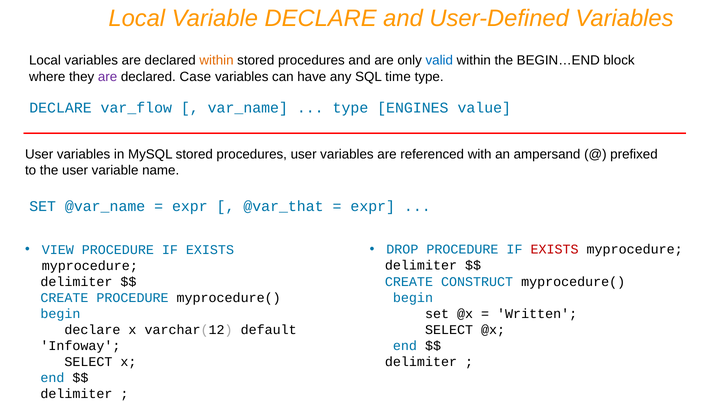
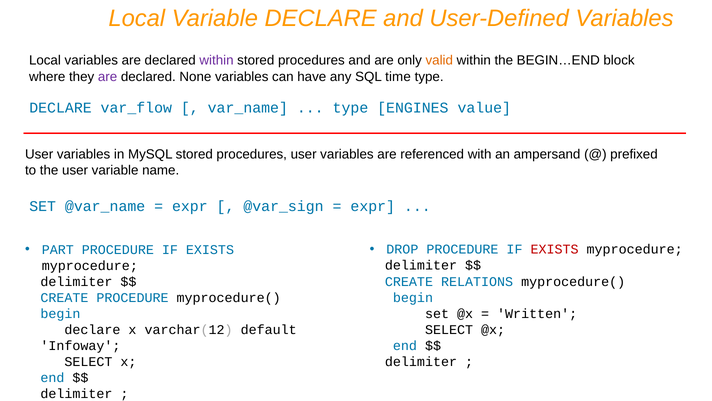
within colour: orange -> purple (217, 60)
valid colour: blue -> orange (439, 60)
Case: Case -> None (195, 77)
@var_that: @var_that -> @var_sign (283, 206)
VIEW: VIEW -> PART (58, 249)
CONSTRUCT: CONSTRUCT -> RELATIONS (477, 281)
